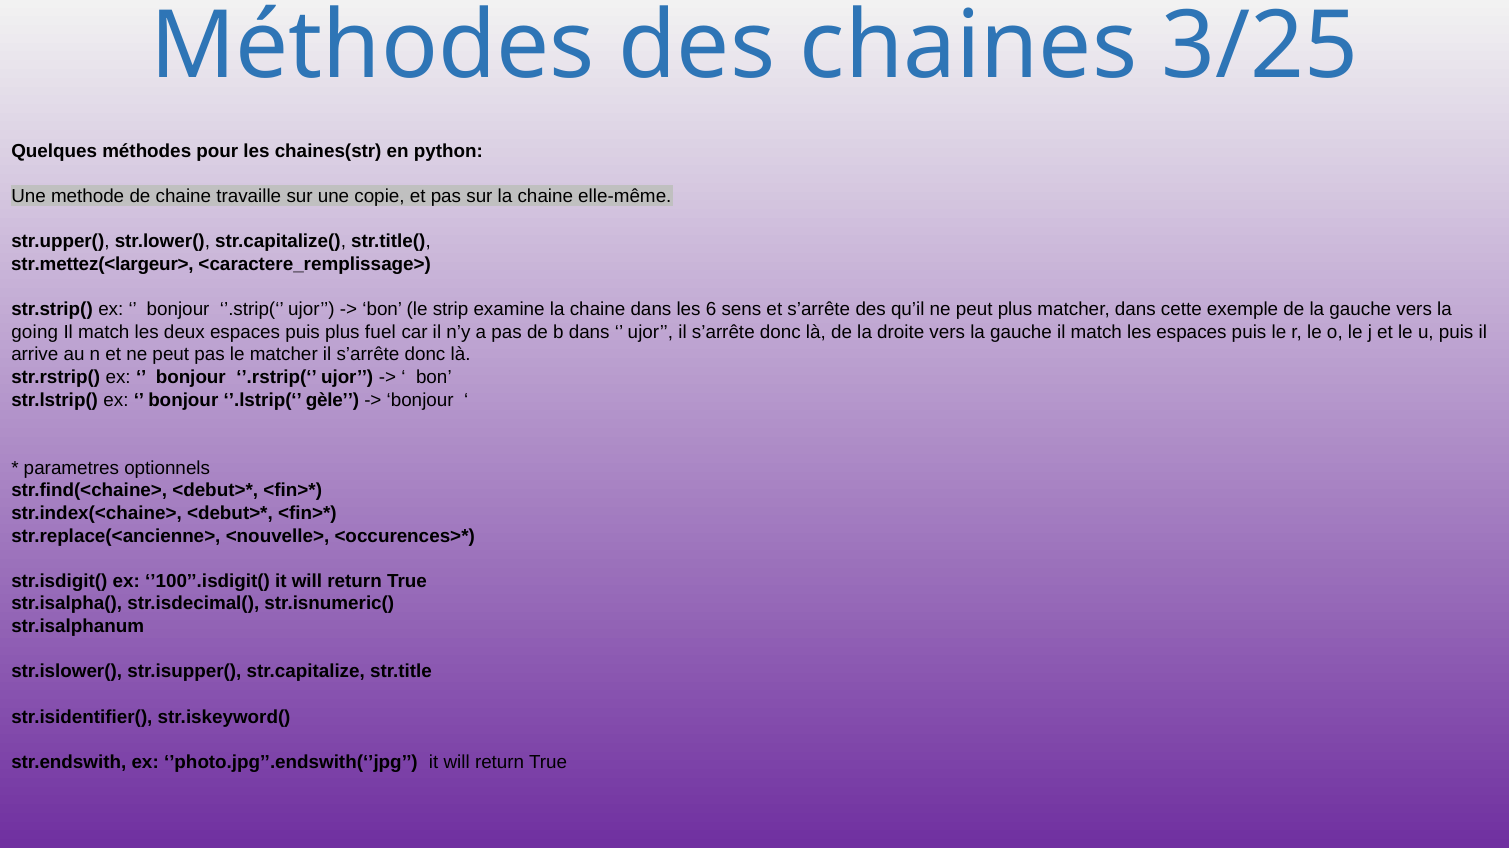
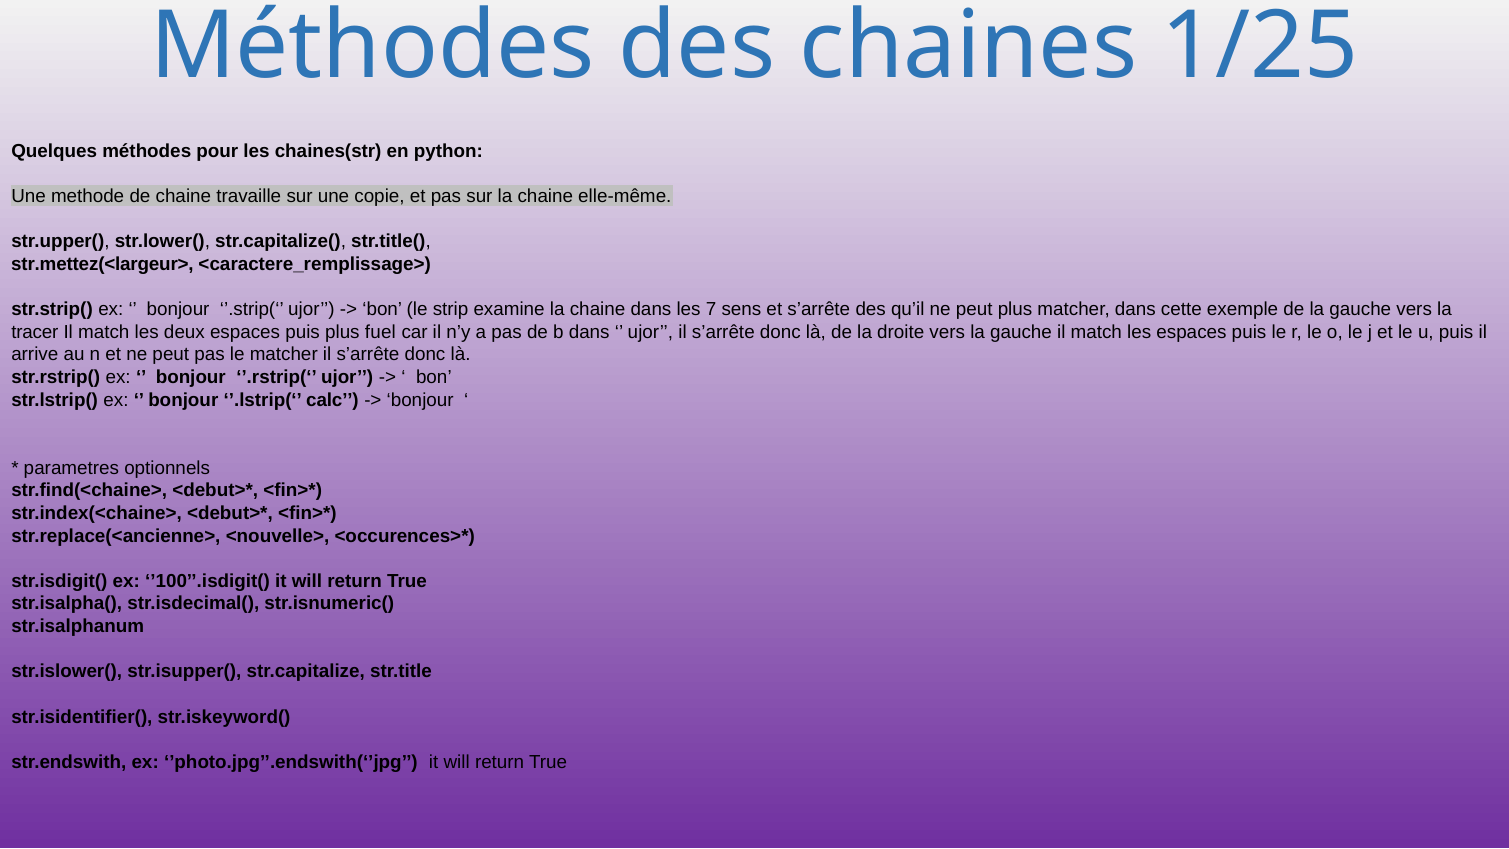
3/25: 3/25 -> 1/25 (1260, 47)
6: 6 -> 7 (711, 309)
going: going -> tracer (35, 332)
gèle: gèle -> calc (332, 400)
